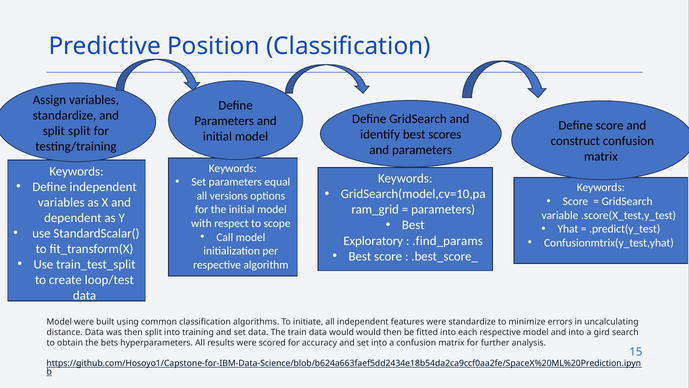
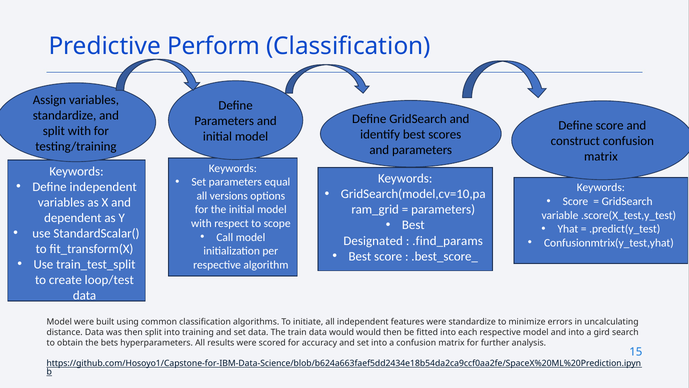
Position: Position -> Perform (214, 46)
split split: split -> with (79, 131)
Exploratory: Exploratory -> Designated (373, 240)
